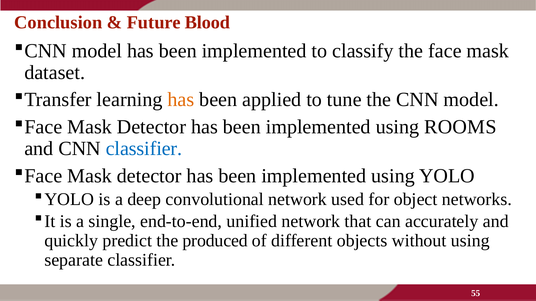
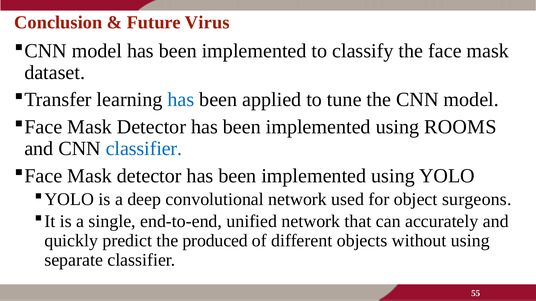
Blood: Blood -> Virus (207, 22)
has colour: orange -> blue (181, 100)
networks: networks -> surgeons (477, 200)
